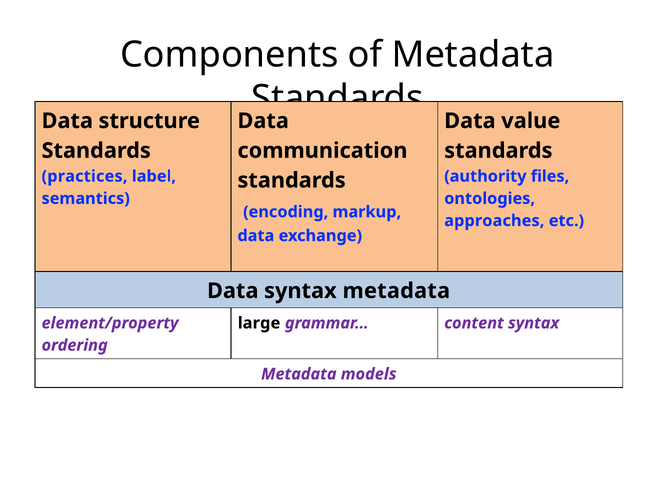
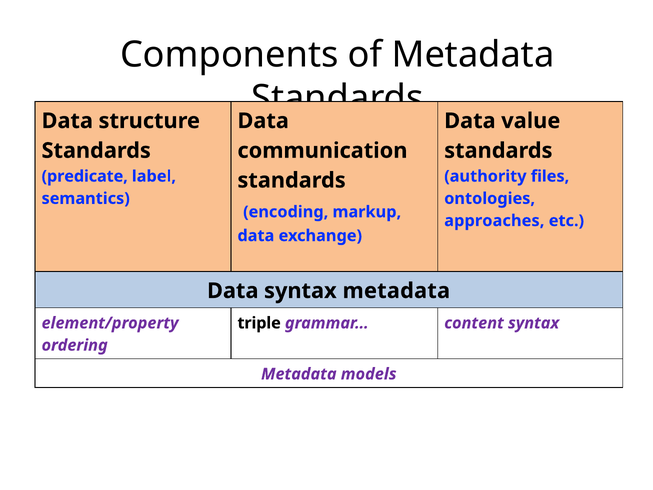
practices: practices -> predicate (85, 176)
large: large -> triple (259, 323)
